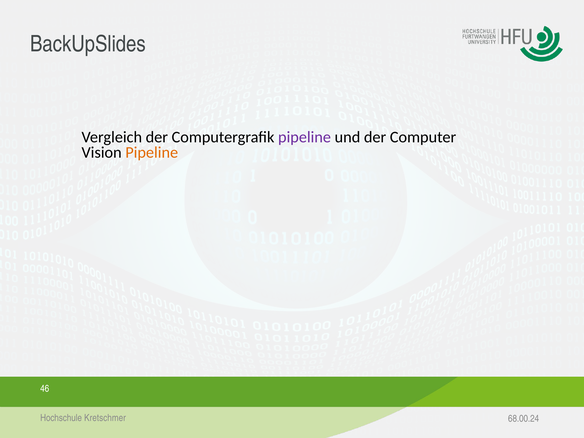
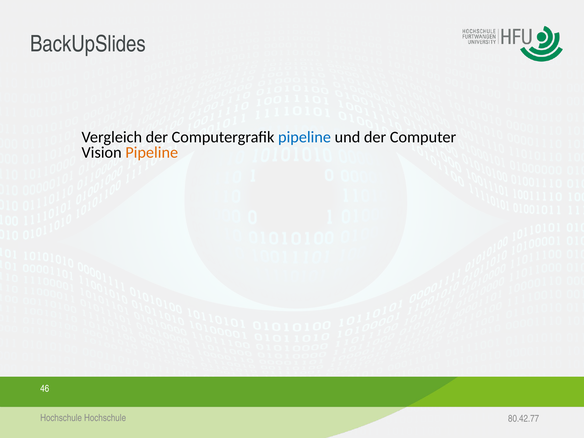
pipeline colour: purple -> blue (305, 137)
Hochschule Kretschmer: Kretschmer -> Hochschule (105, 418)
68.00.24: 68.00.24 -> 80.42.77 (524, 419)
